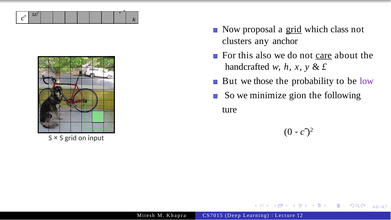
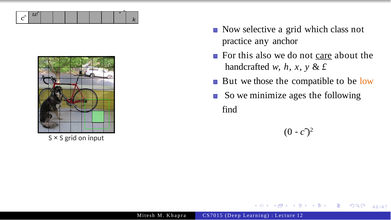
proposal: proposal -> selective (259, 29)
grid underline: present -> none (294, 29)
clusters: clusters -> practice (237, 41)
probability: probability -> compatible (313, 81)
low colour: purple -> orange (367, 81)
gion: gion -> ages (298, 95)
ture: ture -> find (230, 109)
